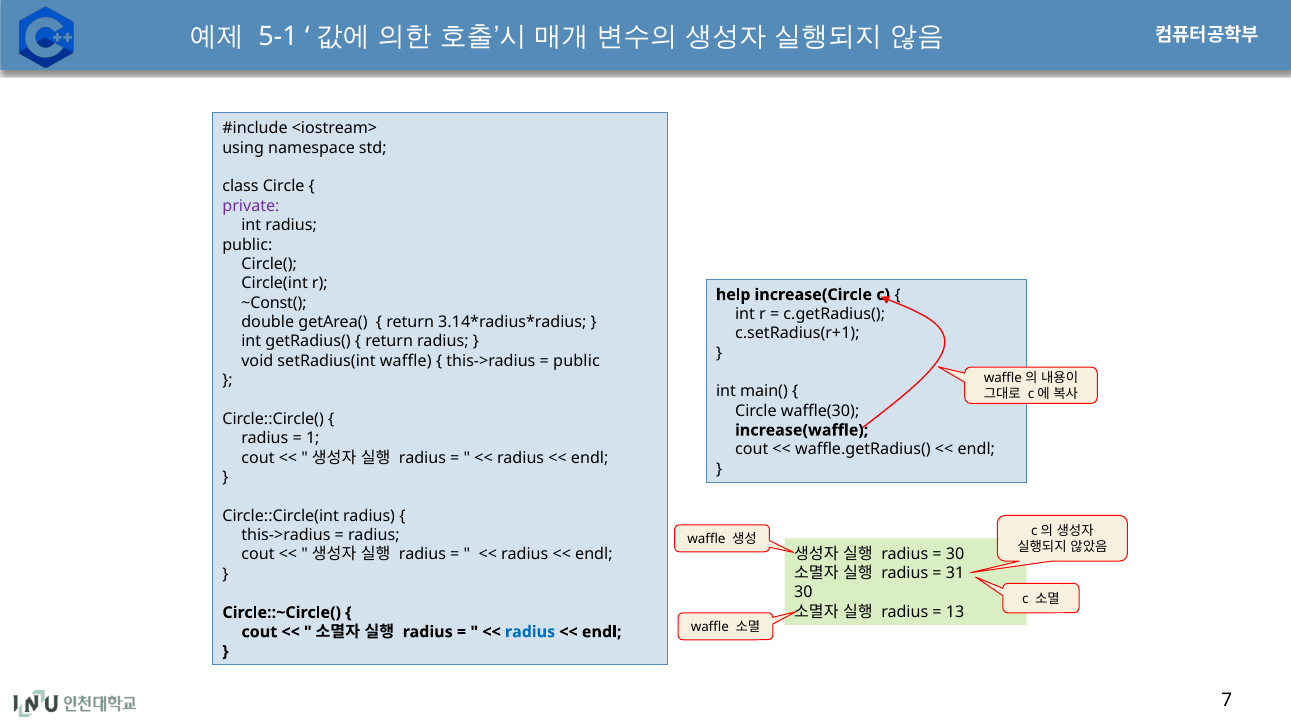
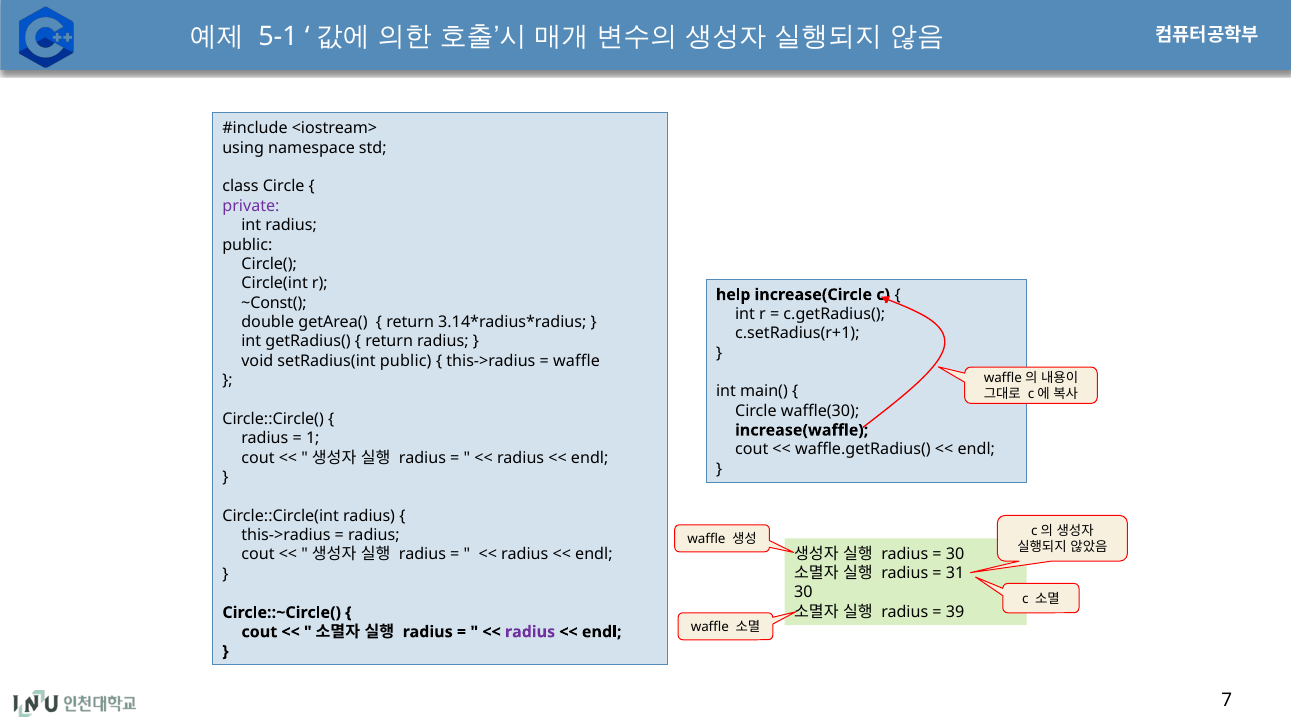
setRadius(int waffle: waffle -> public (406, 361)
public: public -> waffle (577, 361)
13: 13 -> 39 (955, 612)
radius colour: blue -> purple (530, 632)
